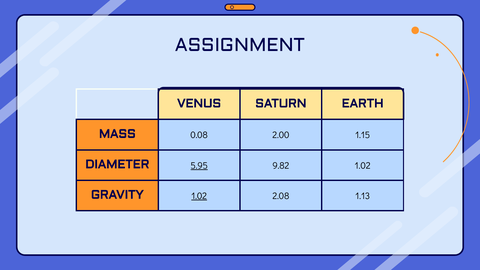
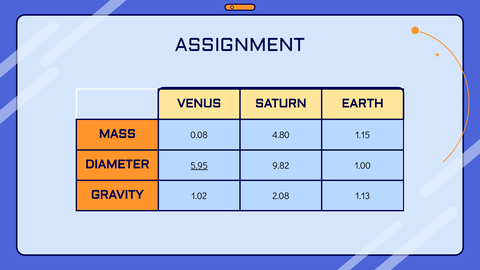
2.00: 2.00 -> 4.80 (281, 135)
9.82 1.02: 1.02 -> 1.00 (363, 166)
1.02 underline: present -> none (199, 196)
